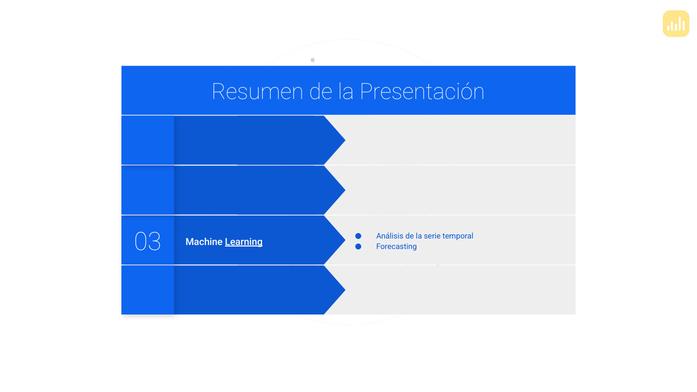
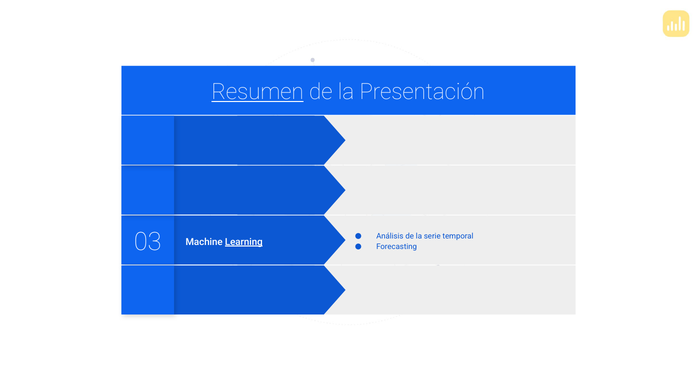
Resumen underline: none -> present (258, 92)
